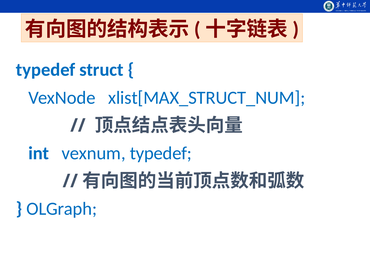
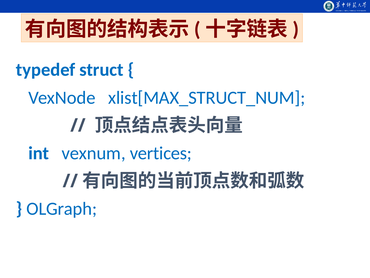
vexnum typedef: typedef -> vertices (161, 153)
